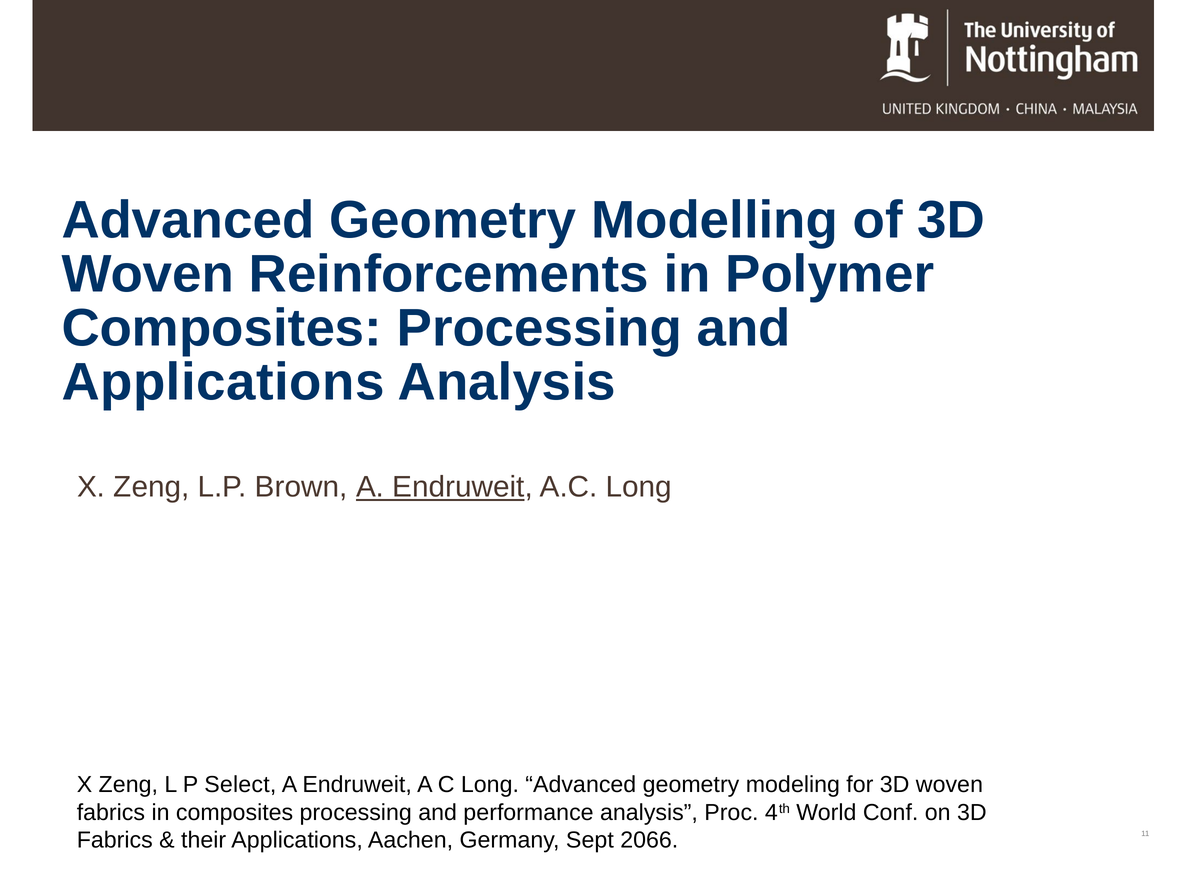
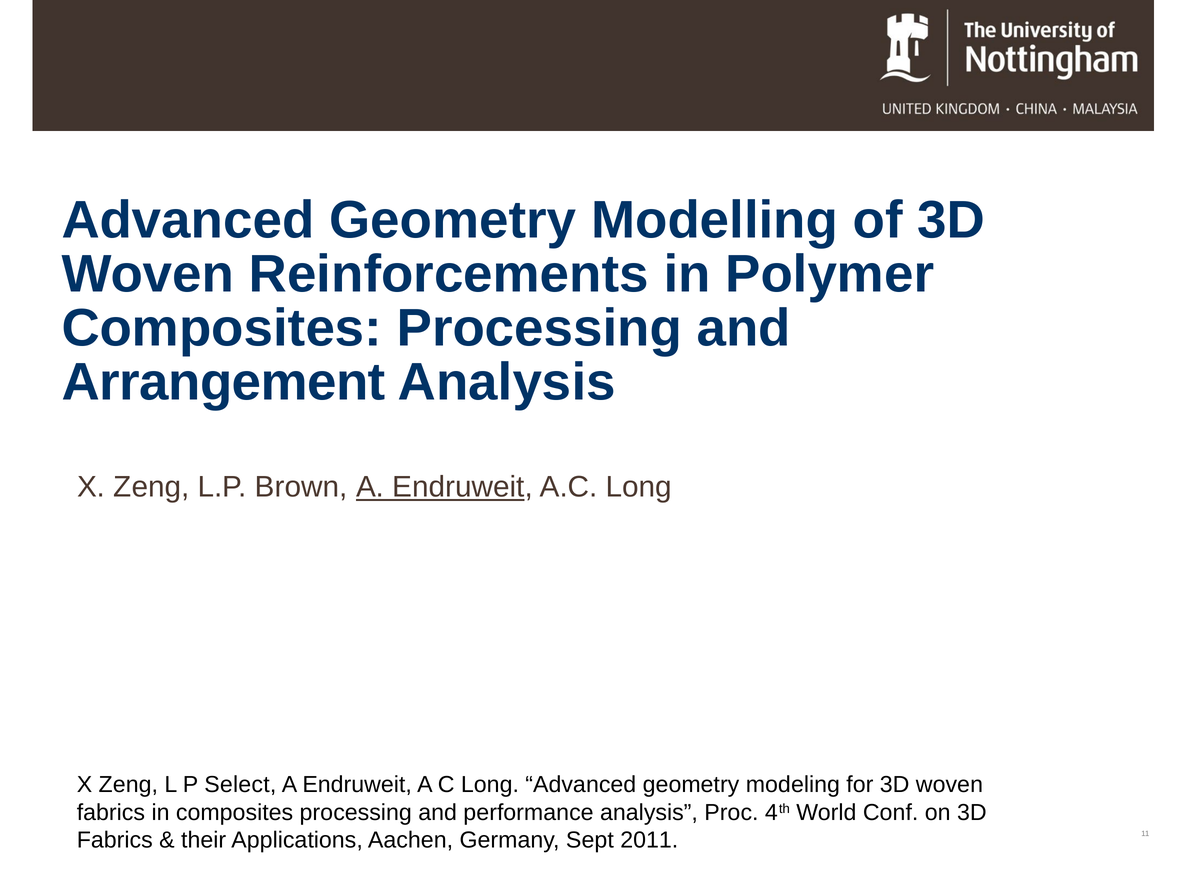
Applications: Applications -> Arrangement (224, 382)
2066: 2066 -> 2011 (649, 840)
